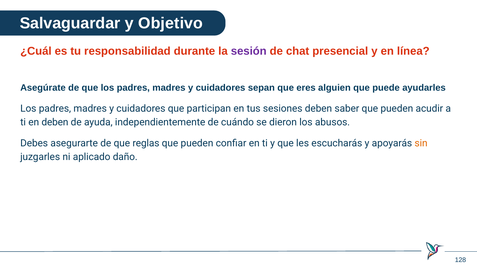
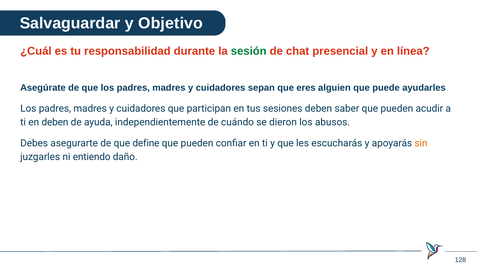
sesión colour: purple -> green (249, 51)
reglas: reglas -> define (146, 143)
aplicado: aplicado -> entiendo (92, 157)
